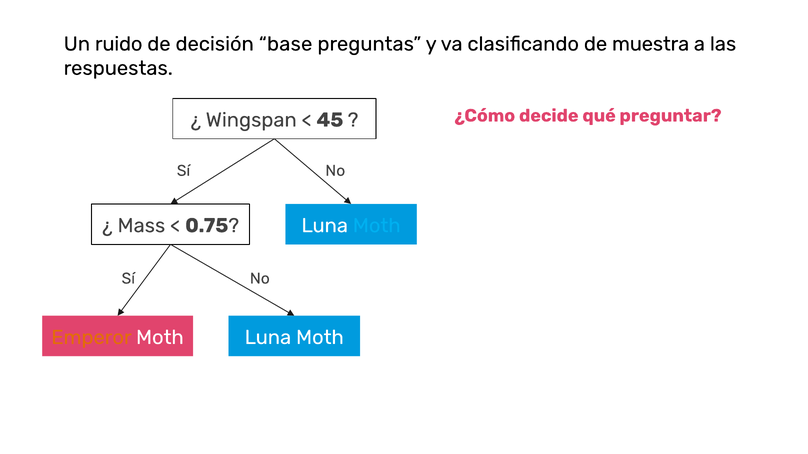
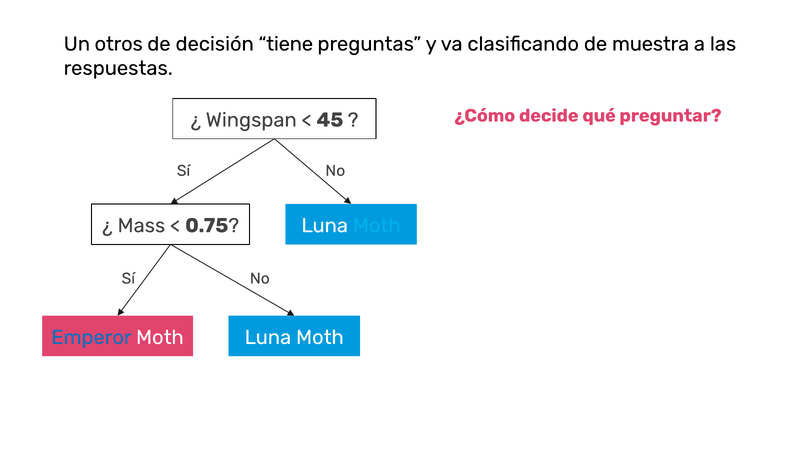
ruido: ruido -> otros (119, 44)
base: base -> tiene (286, 44)
Emperor colour: orange -> blue (91, 338)
